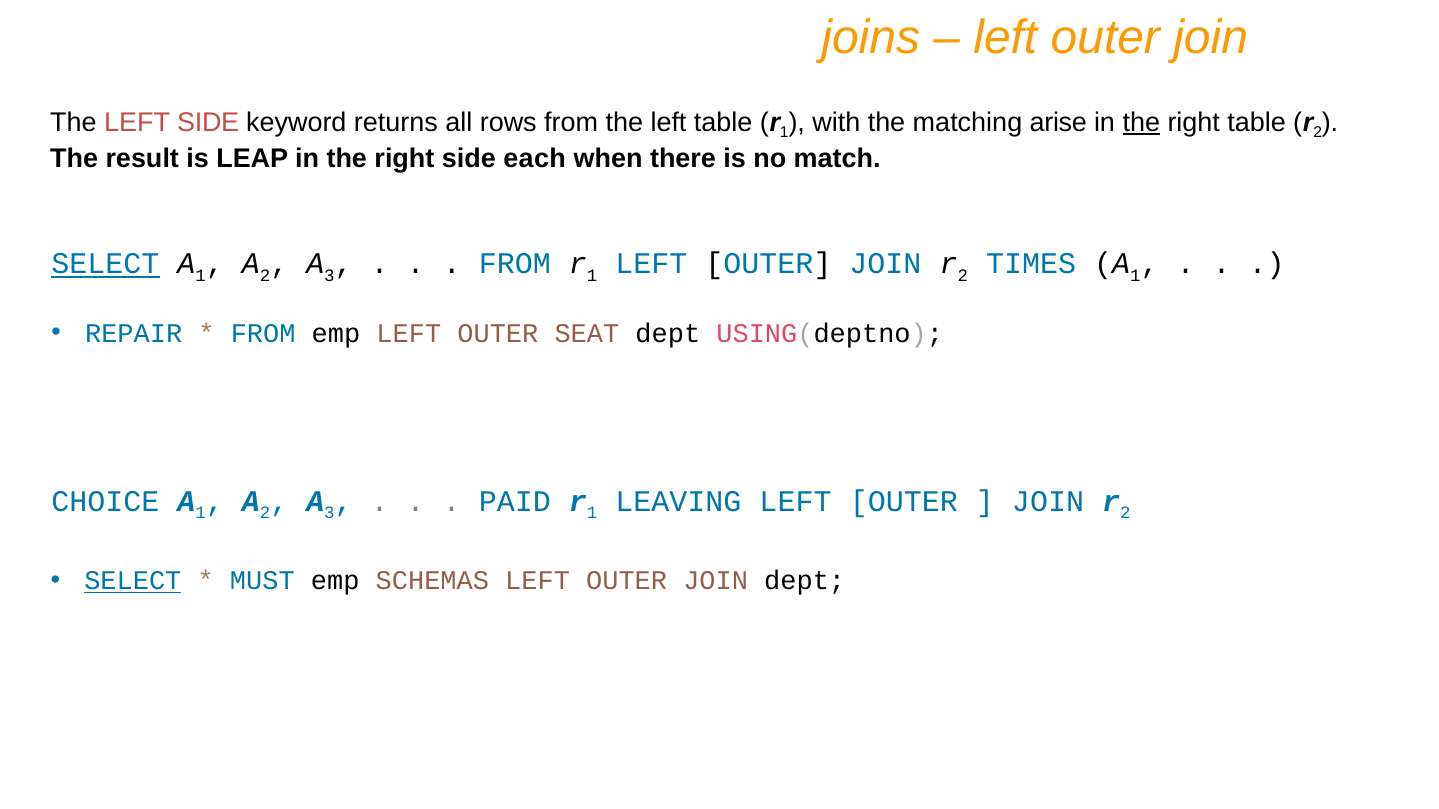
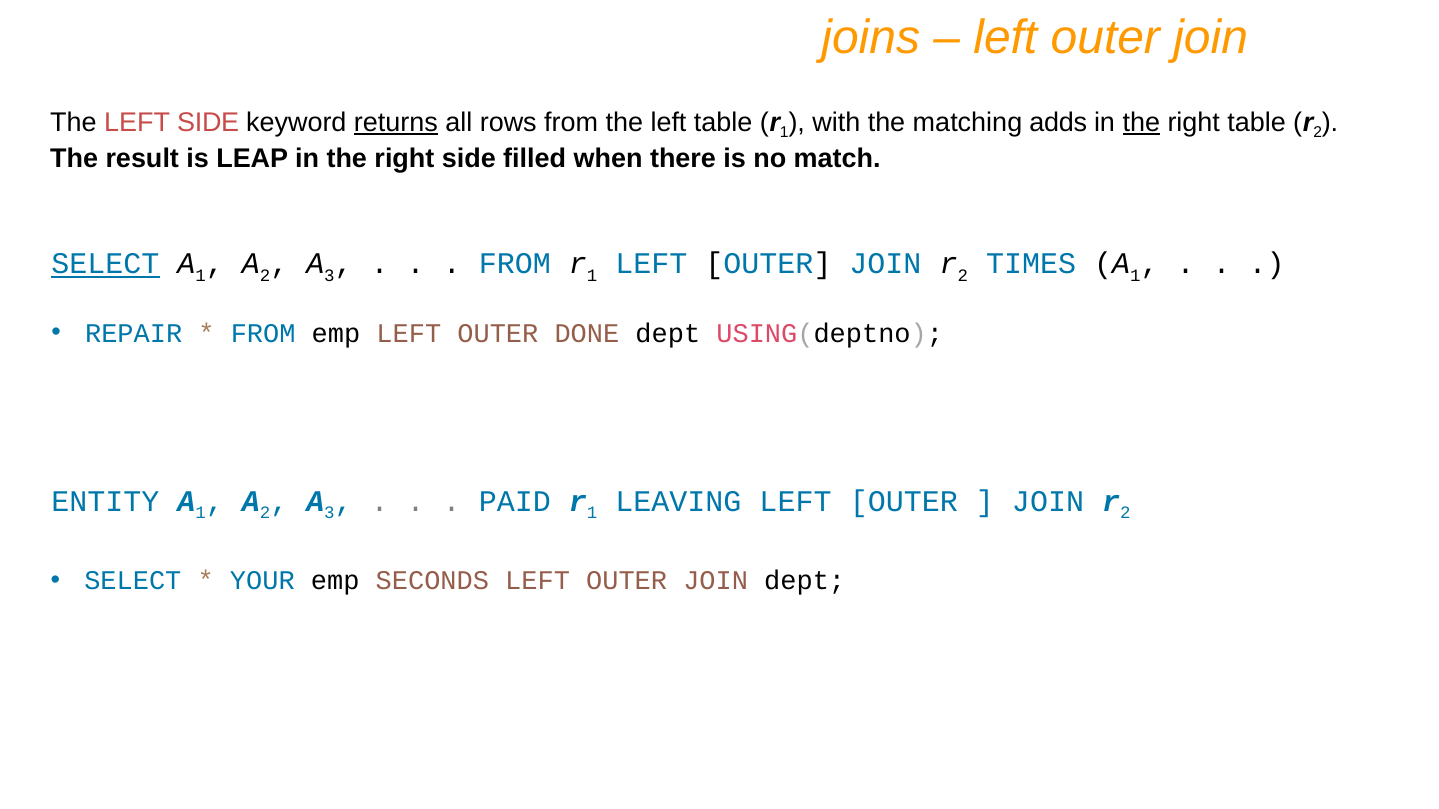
returns underline: none -> present (396, 122)
arise: arise -> adds (1058, 122)
each: each -> filled (535, 159)
SEAT: SEAT -> DONE (587, 334)
CHOICE: CHOICE -> ENTITY (105, 502)
SELECT underline: present -> none (133, 581)
MUST: MUST -> YOUR (262, 581)
SCHEMAS: SCHEMAS -> SECONDS (432, 581)
